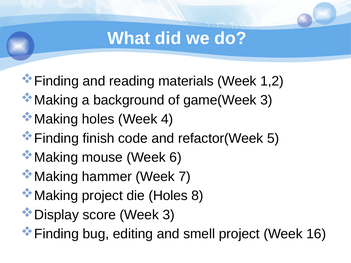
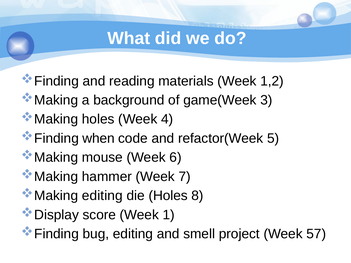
finish: finish -> when (99, 138)
project: project -> editing (102, 196)
Week 3: 3 -> 1 (169, 215)
16: 16 -> 57 (316, 234)
